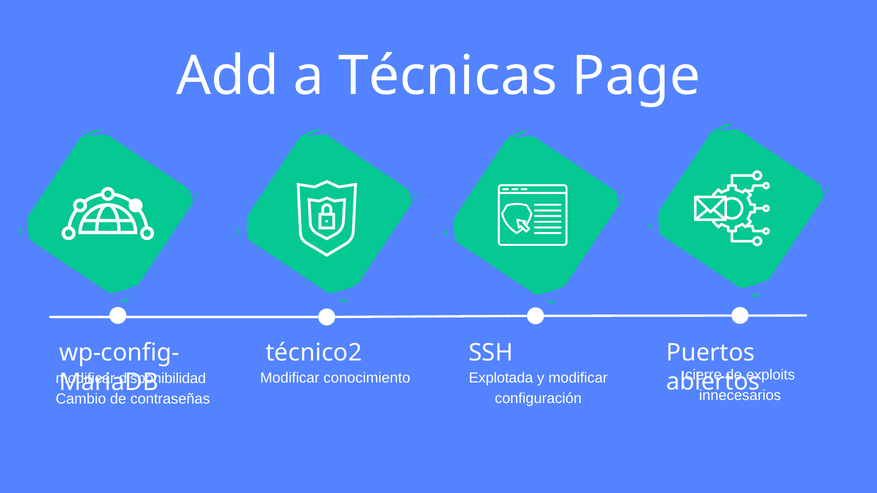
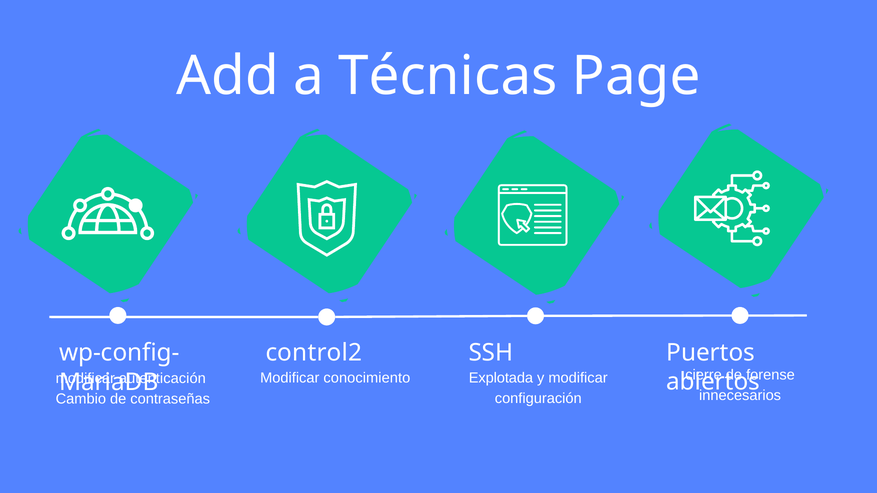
técnico2: técnico2 -> control2 (314, 353)
exploits: exploits -> forense (771, 375)
disponibilidad: disponibilidad -> autenticación (162, 379)
